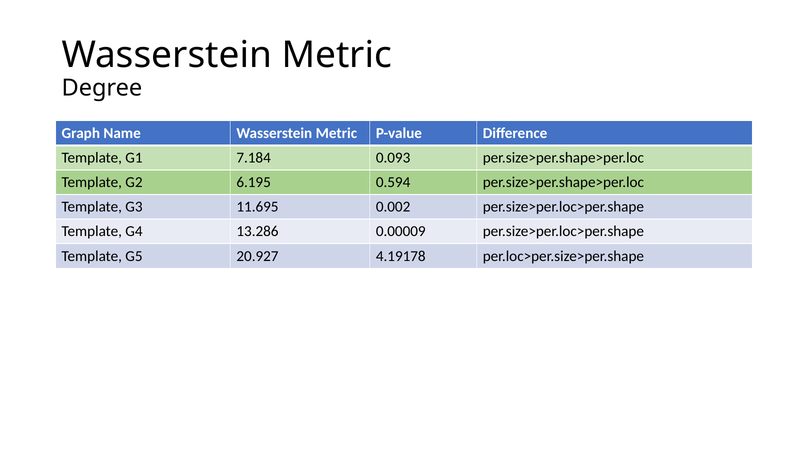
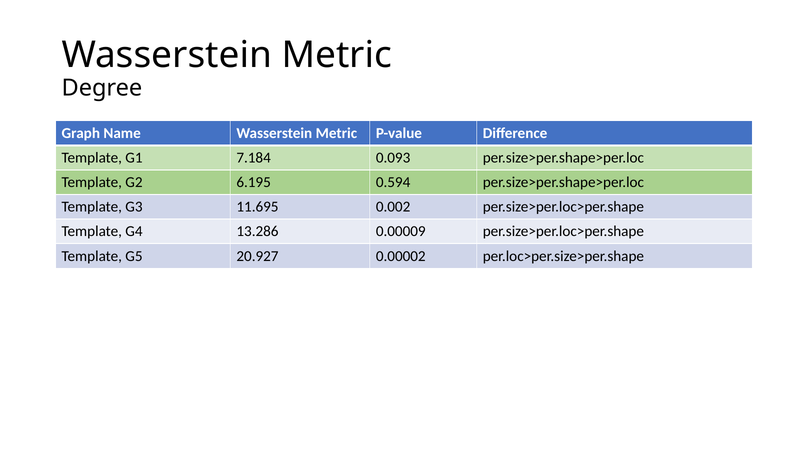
4.19178: 4.19178 -> 0.00002 (401, 256)
